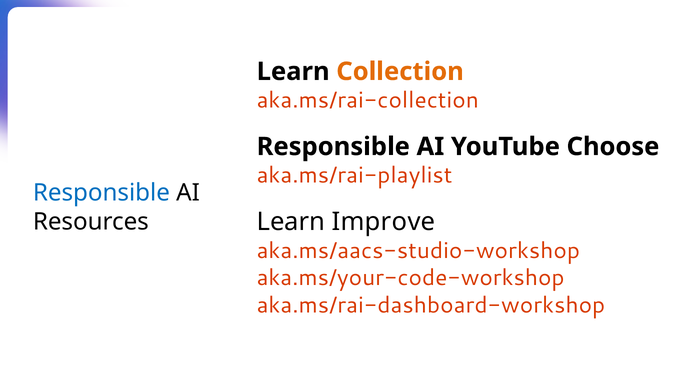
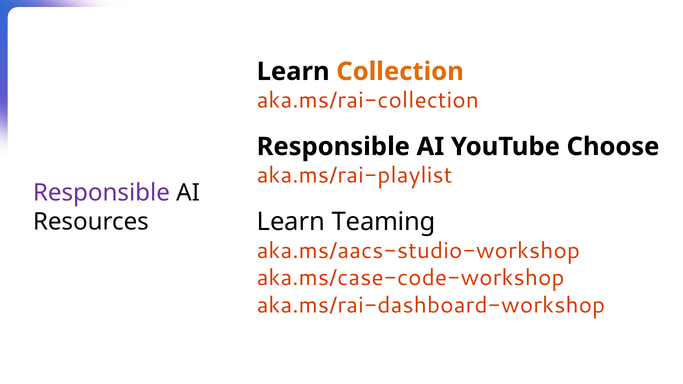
Responsible colour: blue -> purple (101, 193)
Improve: Improve -> Teaming (384, 222)
aka.ms/your-code-workshop: aka.ms/your-code-workshop -> aka.ms/case-code-workshop (411, 278)
